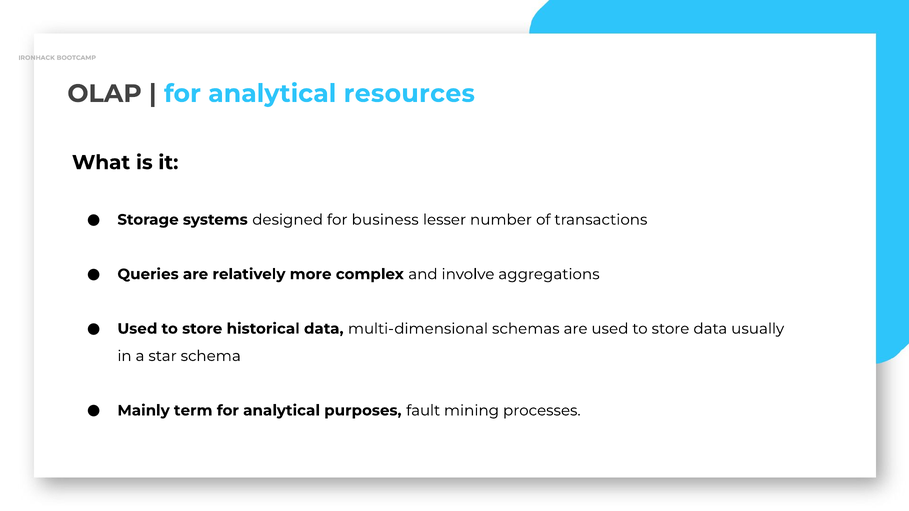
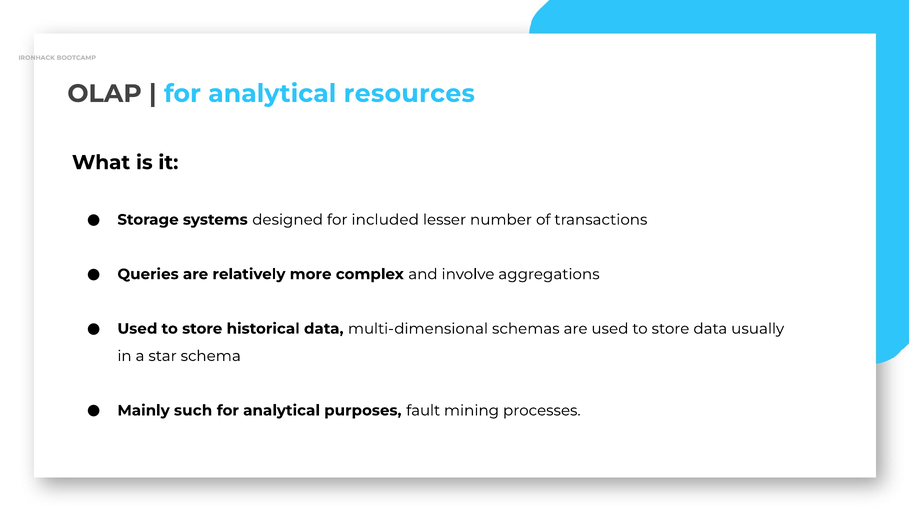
business: business -> included (385, 220)
term: term -> such (193, 411)
